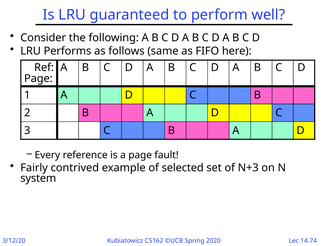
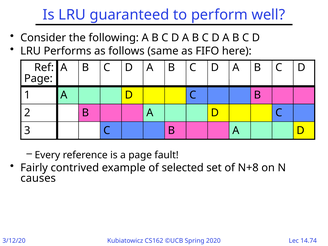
N+3: N+3 -> N+8 (248, 168)
system: system -> causes (38, 178)
